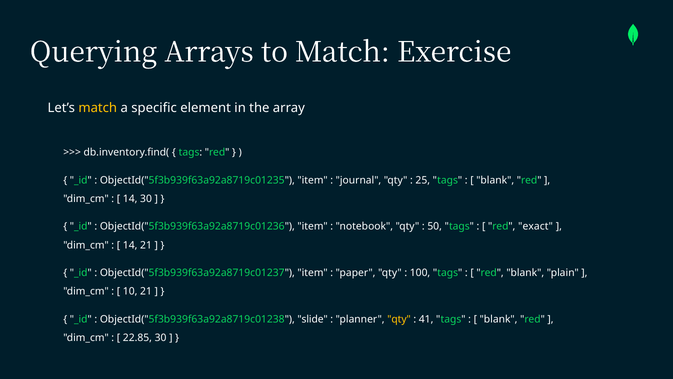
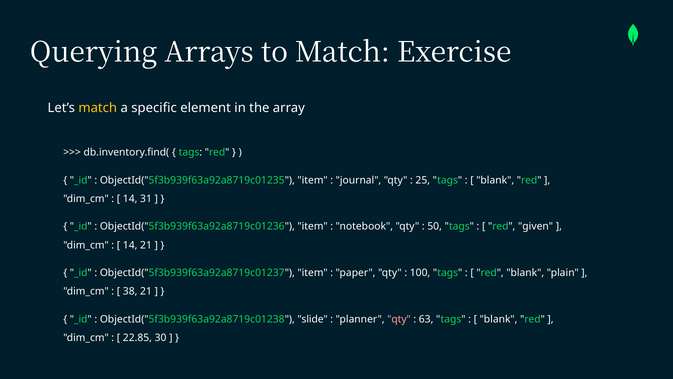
14 30: 30 -> 31 (146, 198)
exact: exact -> given (536, 226)
10: 10 -> 38 (130, 291)
qty colour: yellow -> pink (399, 319)
41: 41 -> 63 (426, 319)
